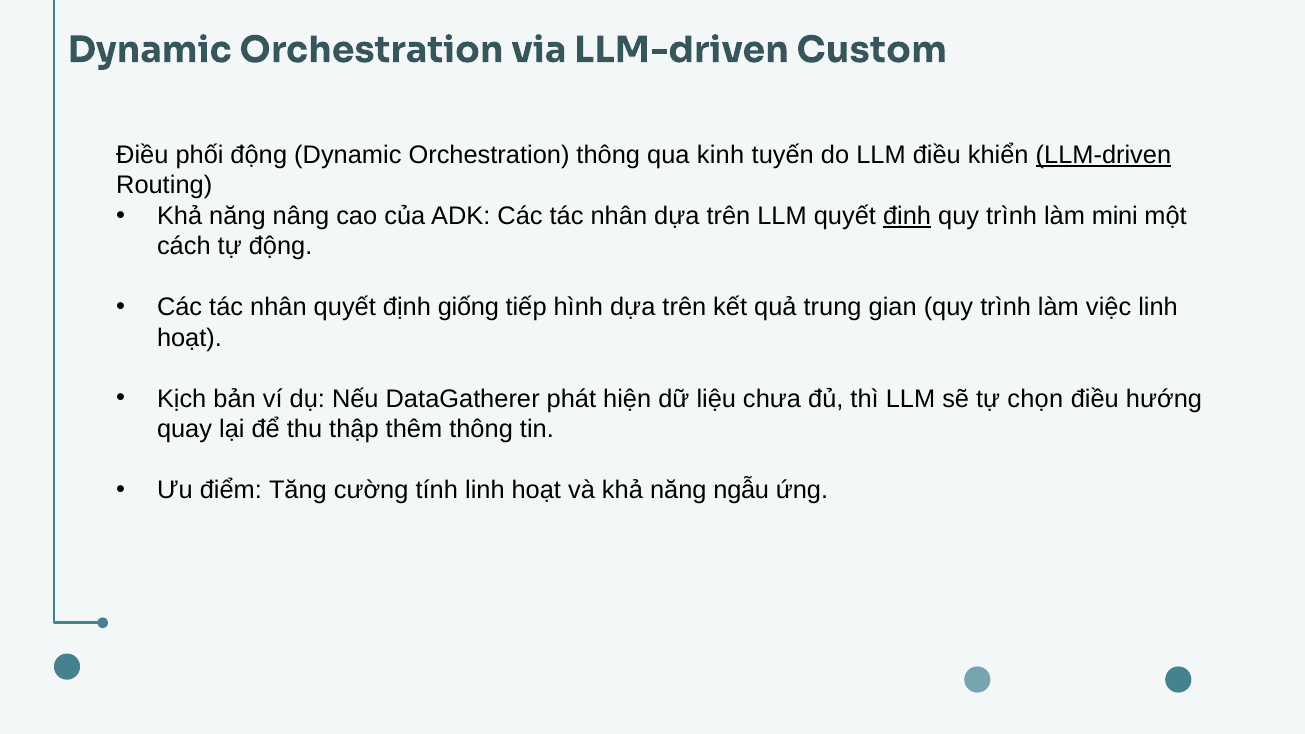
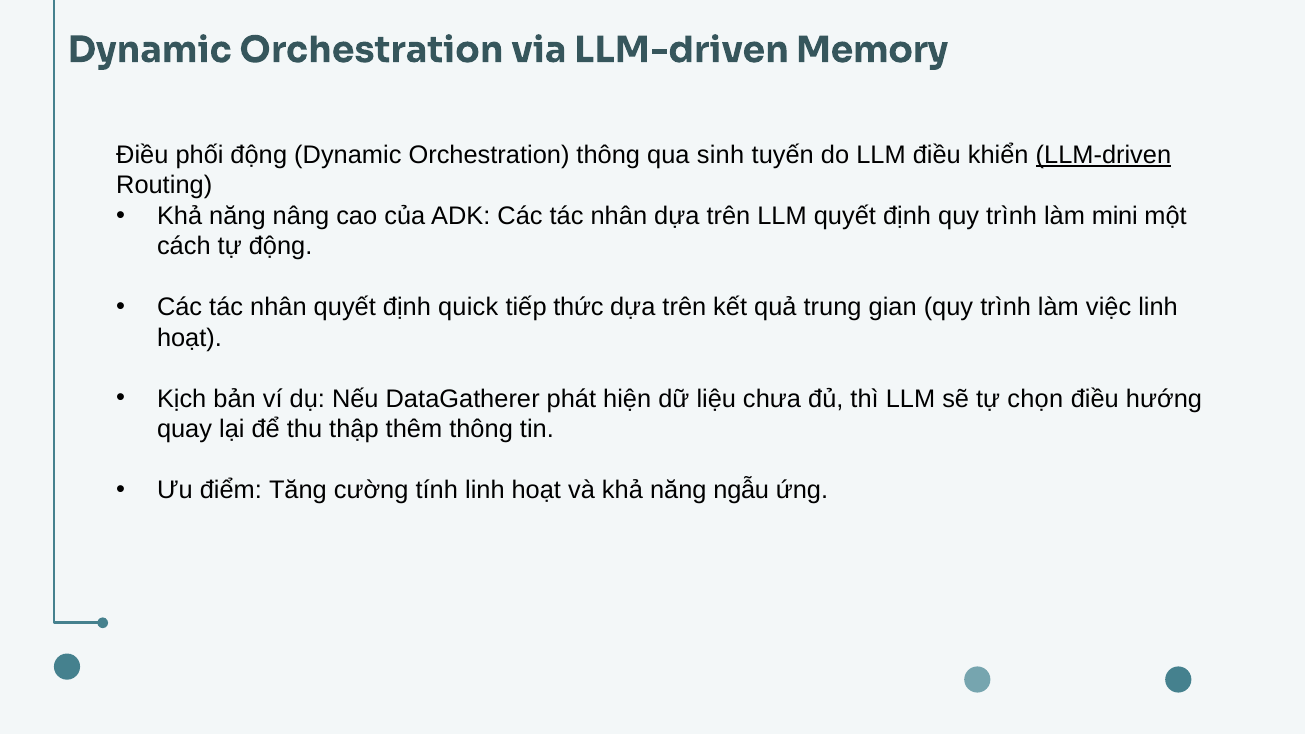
Custom: Custom -> Memory (872, 50)
kinh: kinh -> sinh (720, 155)
định underline: present -> none (907, 216)
giống: giống -> quick (468, 307)
hình: hình -> thức (578, 307)
